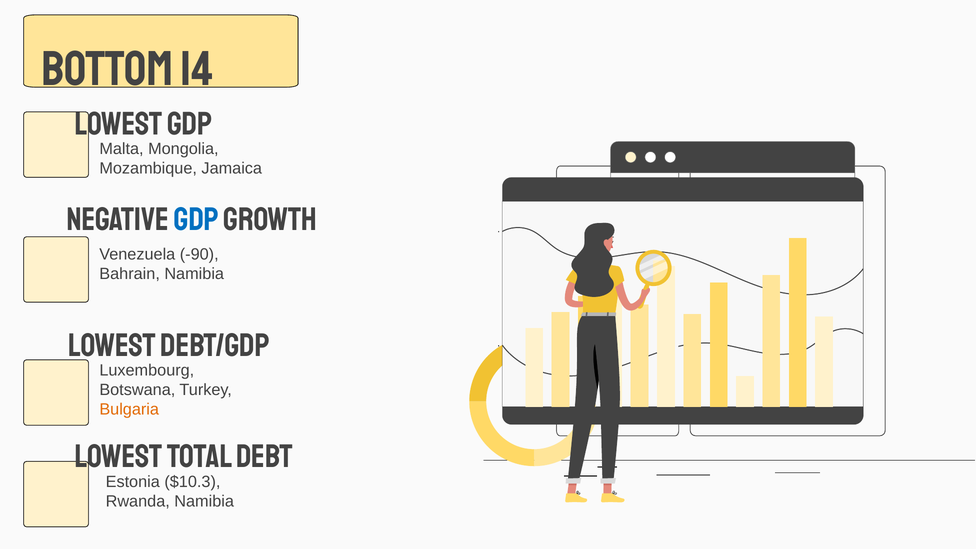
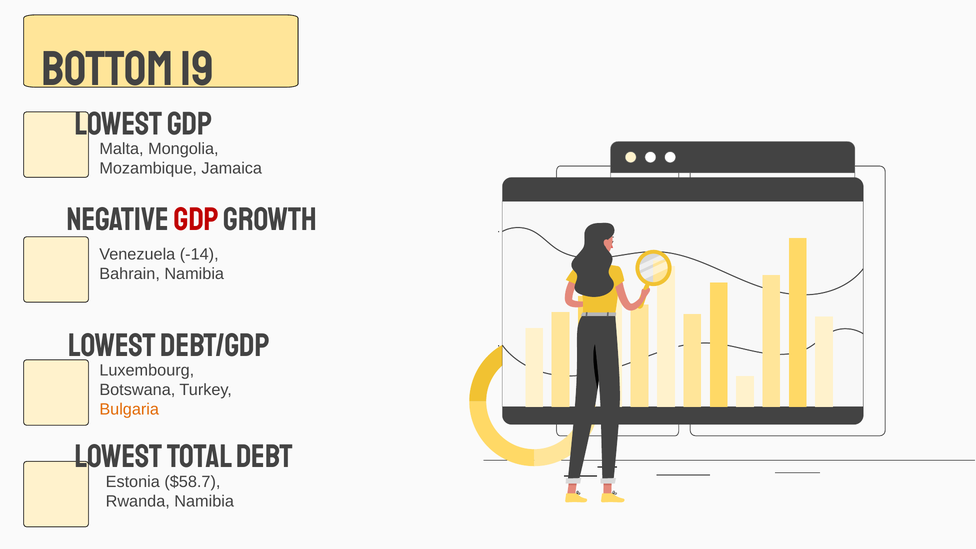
14: 14 -> 19 (197, 69)
GDP colour: blue -> red (196, 220)
-90: -90 -> -14 (199, 255)
$10.3: $10.3 -> $58.7 (192, 482)
